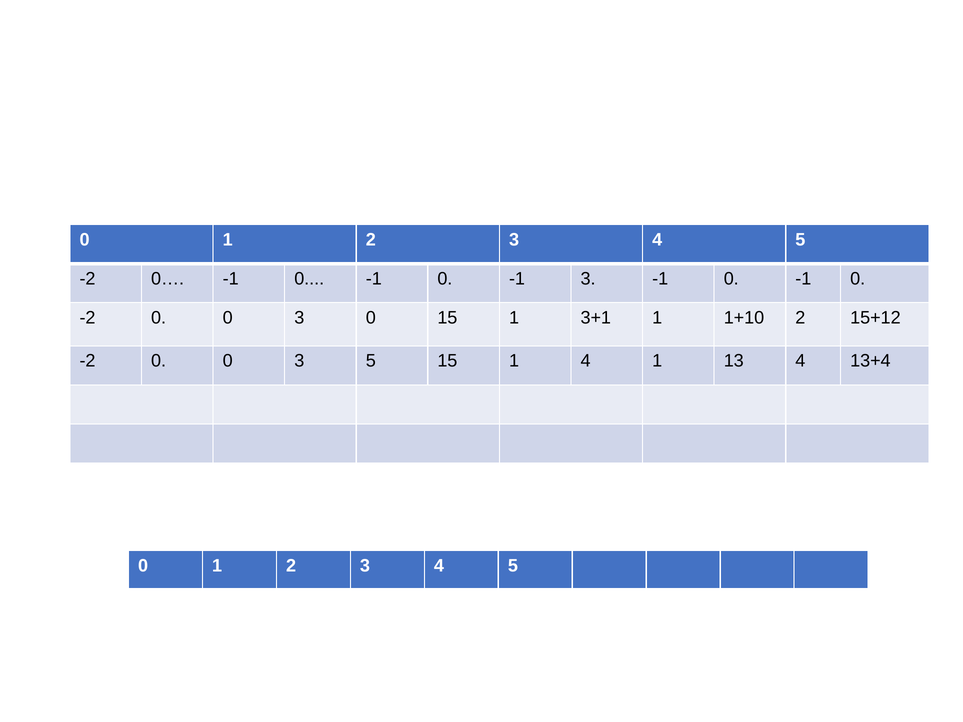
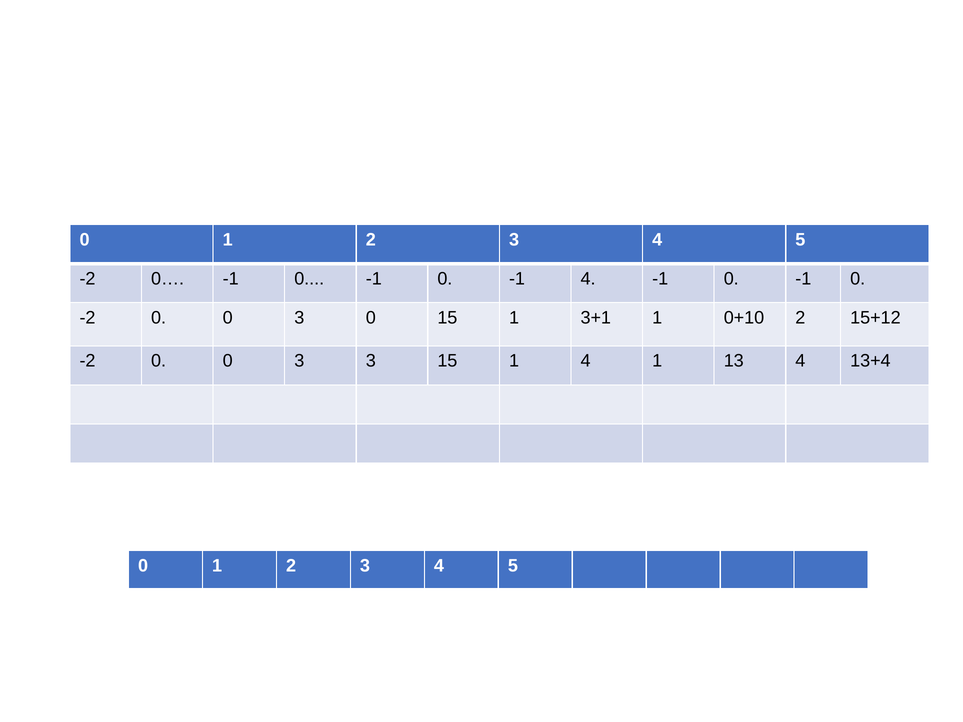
-1 3: 3 -> 4 (588, 279)
1+10: 1+10 -> 0+10 (744, 318)
3 5: 5 -> 3 (371, 361)
